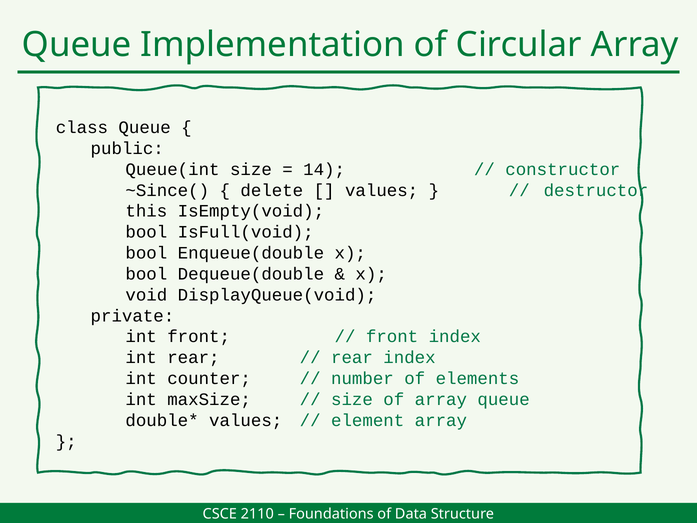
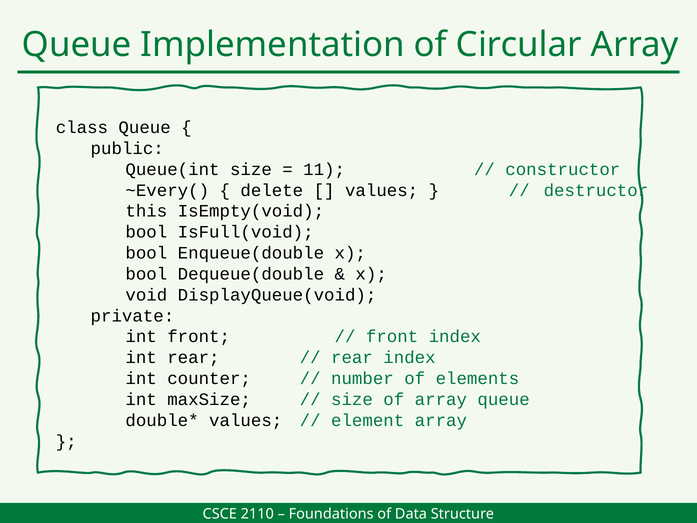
14: 14 -> 11 (324, 169)
~Since(: ~Since( -> ~Every( (167, 190)
